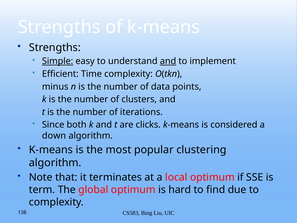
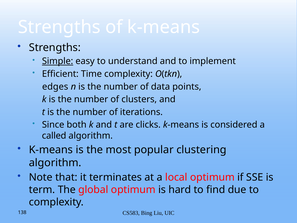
and underline: present -> none (168, 61)
minus: minus -> edges (55, 87)
down: down -> called (54, 135)
